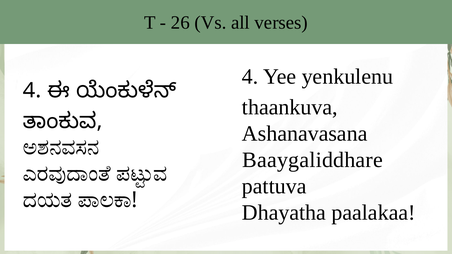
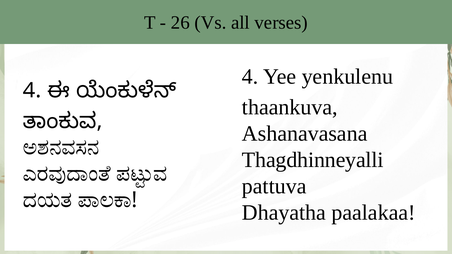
Baaygaliddhare: Baaygaliddhare -> Thagdhinneyalli (313, 160)
